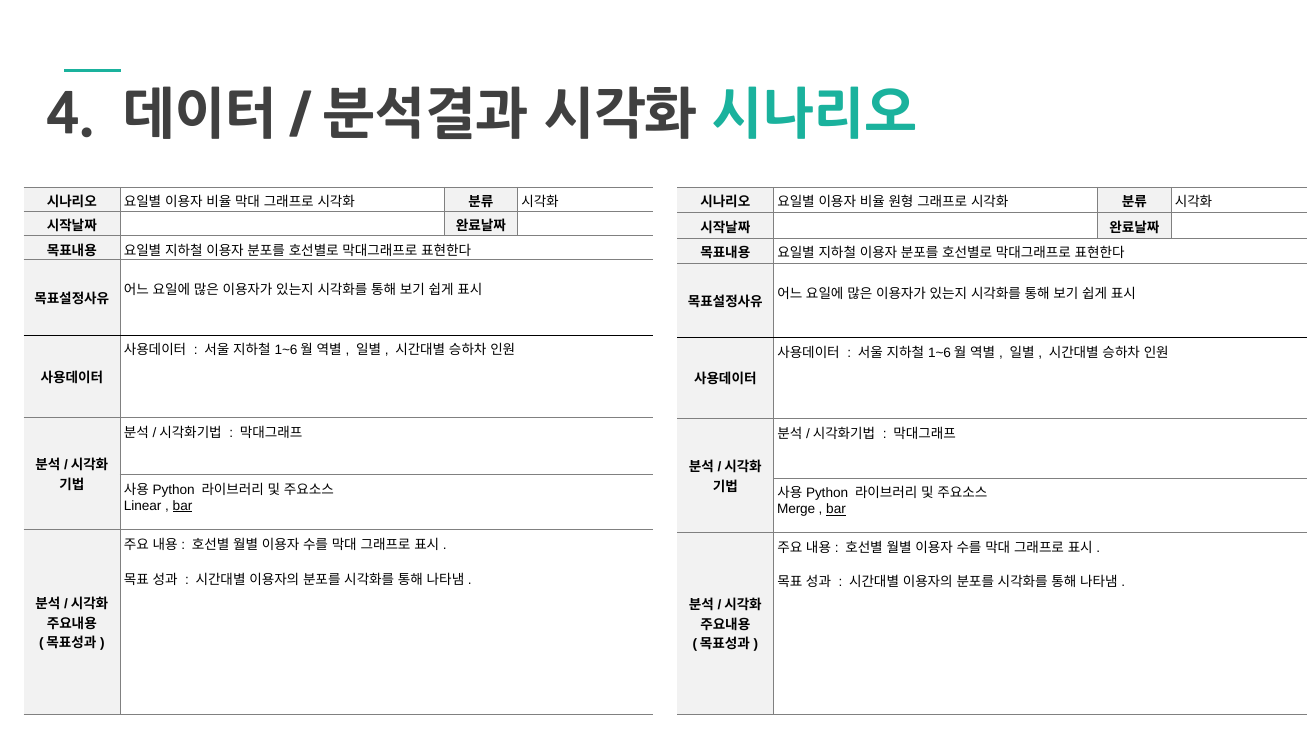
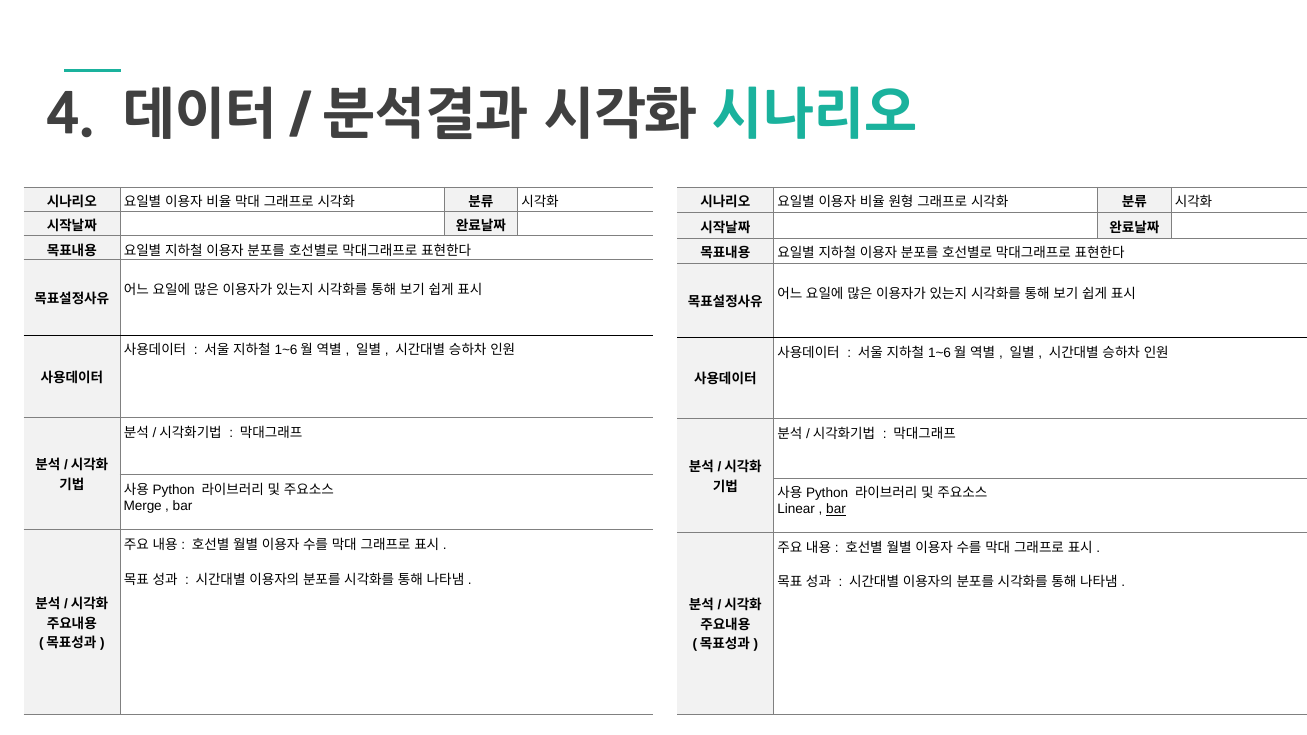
Linear: Linear -> Merge (143, 506)
bar underline: present -> none (183, 506)
Merge: Merge -> Linear (796, 510)
